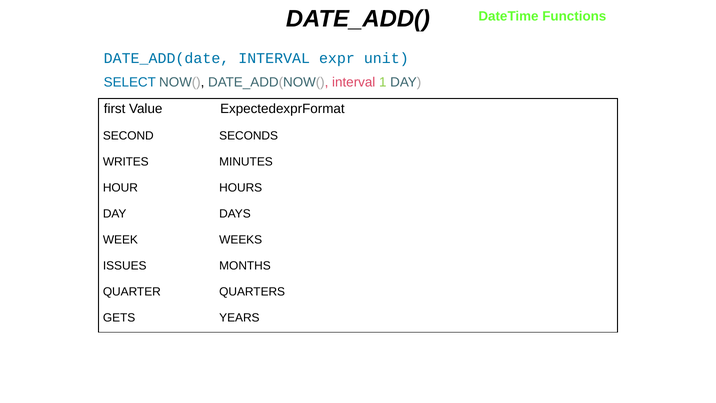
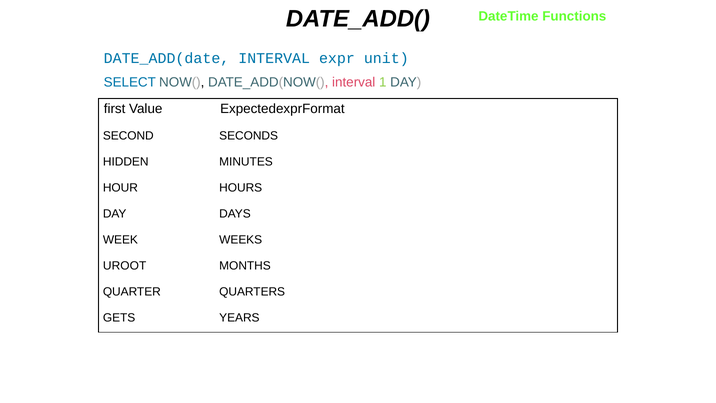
WRITES: WRITES -> HIDDEN (126, 162)
ISSUES: ISSUES -> UROOT (125, 266)
